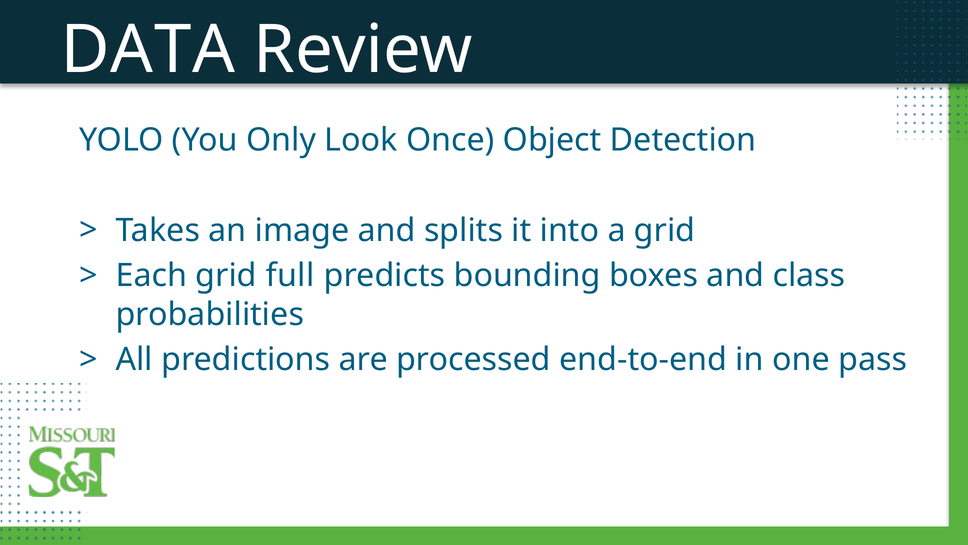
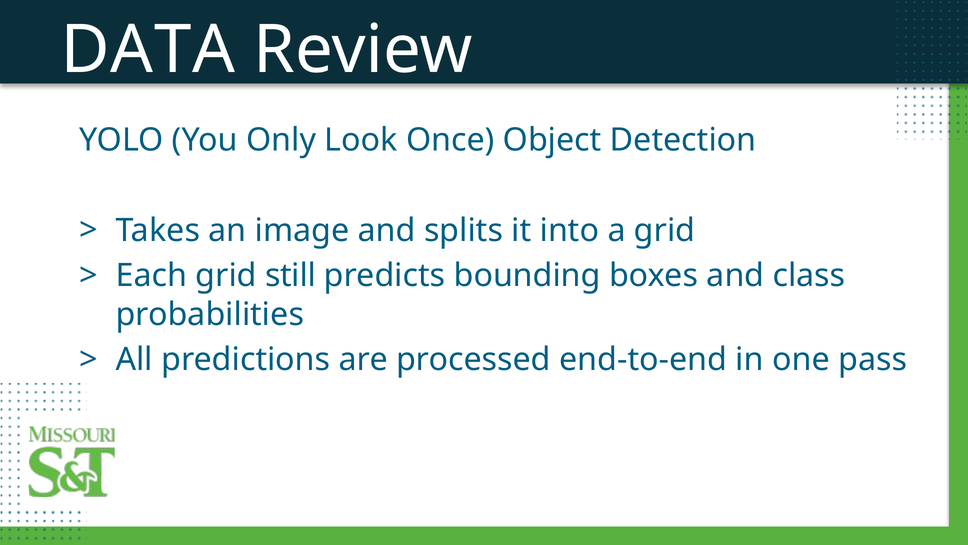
full: full -> still (290, 276)
